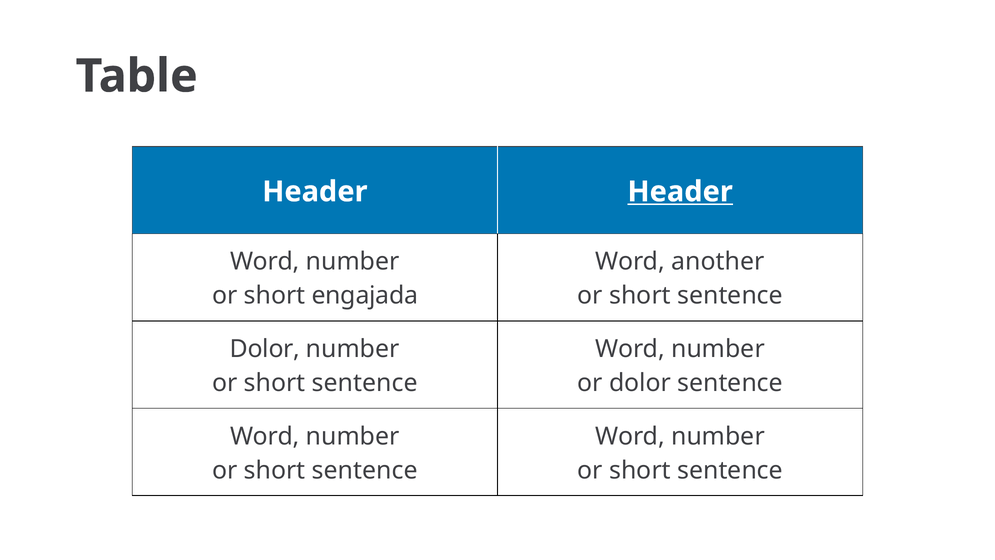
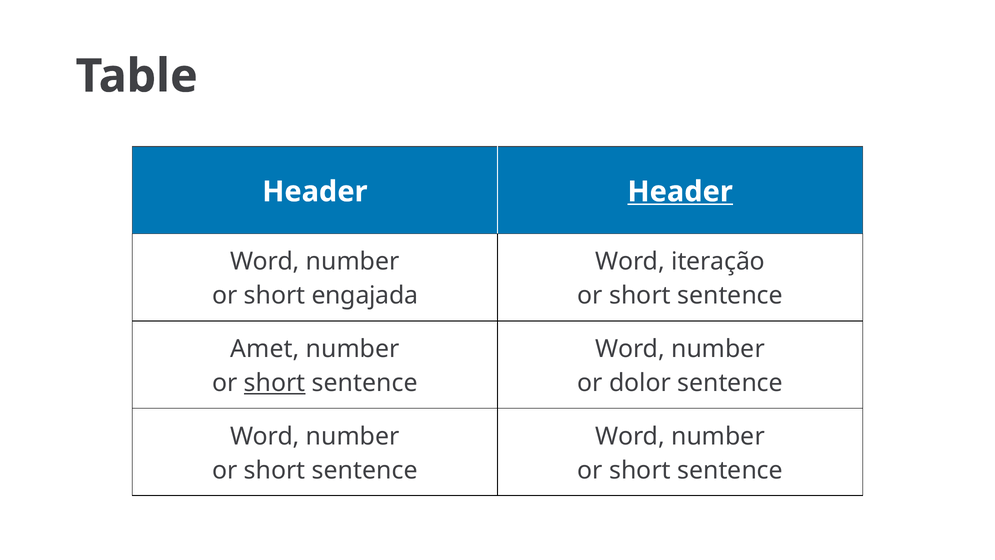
another: another -> iteração (718, 262)
Dolor: Dolor -> Amet (265, 349)
short underline: none -> present (275, 383)
